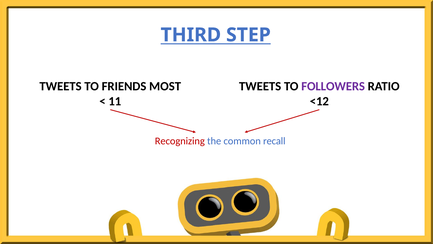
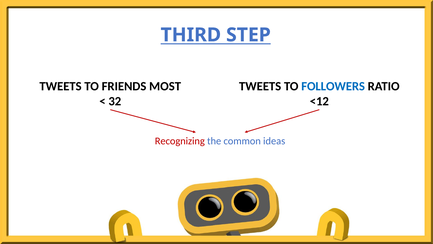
FOLLOWERS colour: purple -> blue (333, 86)
11: 11 -> 32 (115, 101)
recall: recall -> ideas (274, 141)
